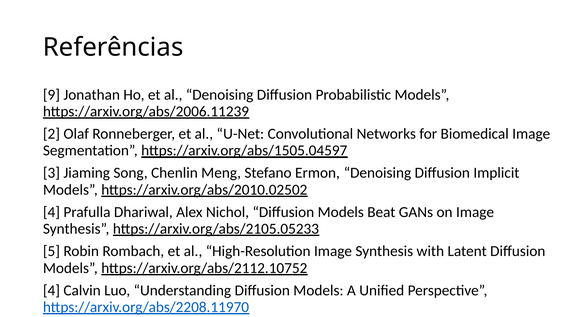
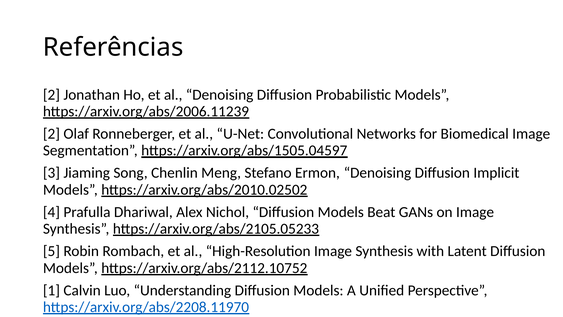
9: 9 -> 2 (51, 95)
4: 4 -> 1 (51, 290)
